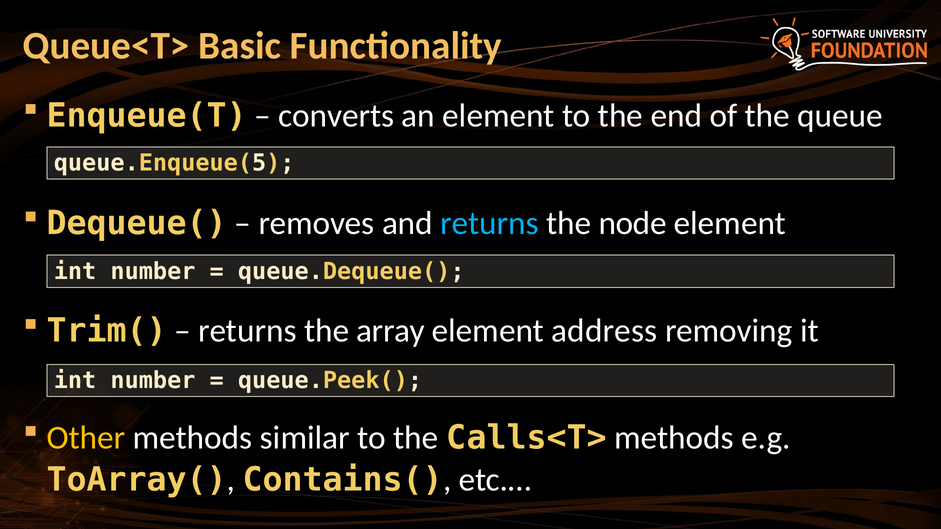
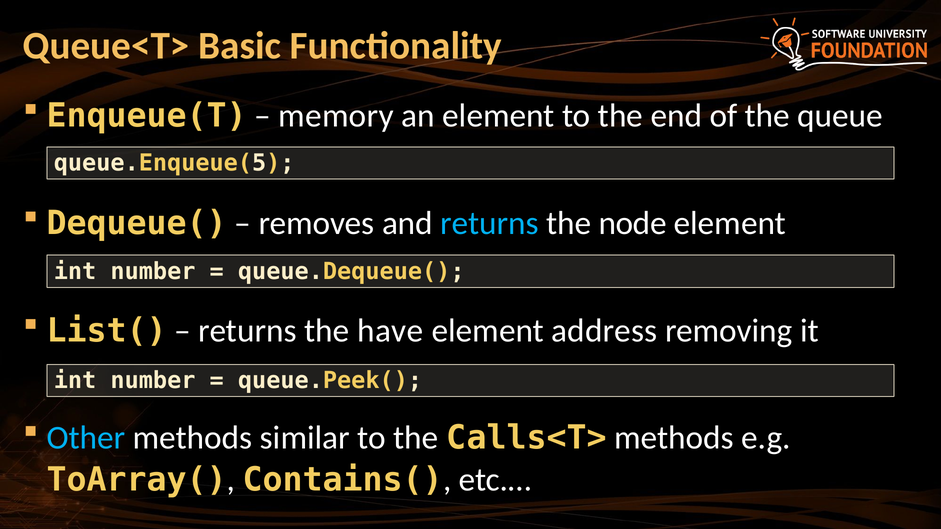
converts: converts -> memory (336, 116)
Trim(: Trim( -> List( (107, 331)
array: array -> have (390, 331)
Other colour: yellow -> light blue (86, 438)
